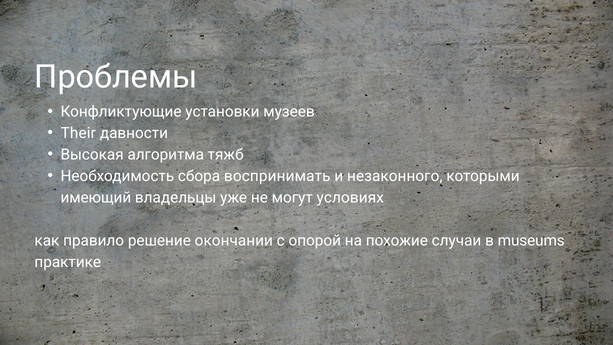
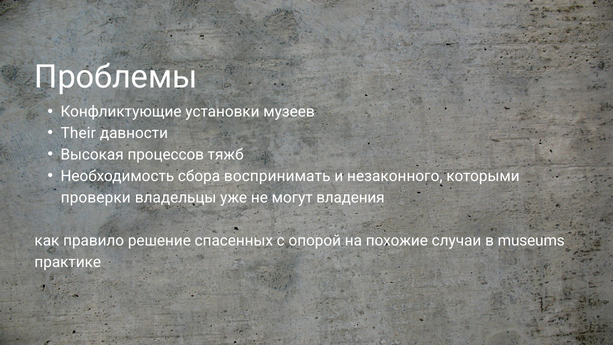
алгоритма: алгоритма -> процессов (166, 155)
имеющий: имеющий -> проверки (96, 198)
условиях: условиях -> владения (350, 198)
окончании: окончании -> спасенных (234, 240)
